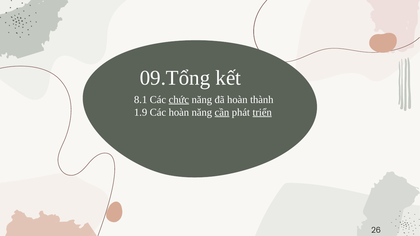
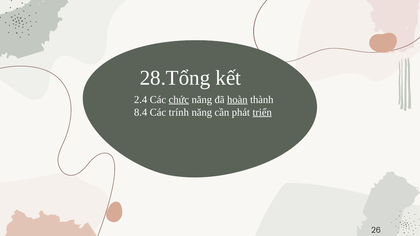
09.Tổng: 09.Tổng -> 28.Tổng (175, 78)
8.1: 8.1 -> 2.4 (141, 100)
hoàn underline: none -> present (237, 100)
1.9: 1.9 -> 8.4 (141, 112)
Các hoàn: hoàn -> trính (179, 112)
cần underline: present -> none (222, 112)
